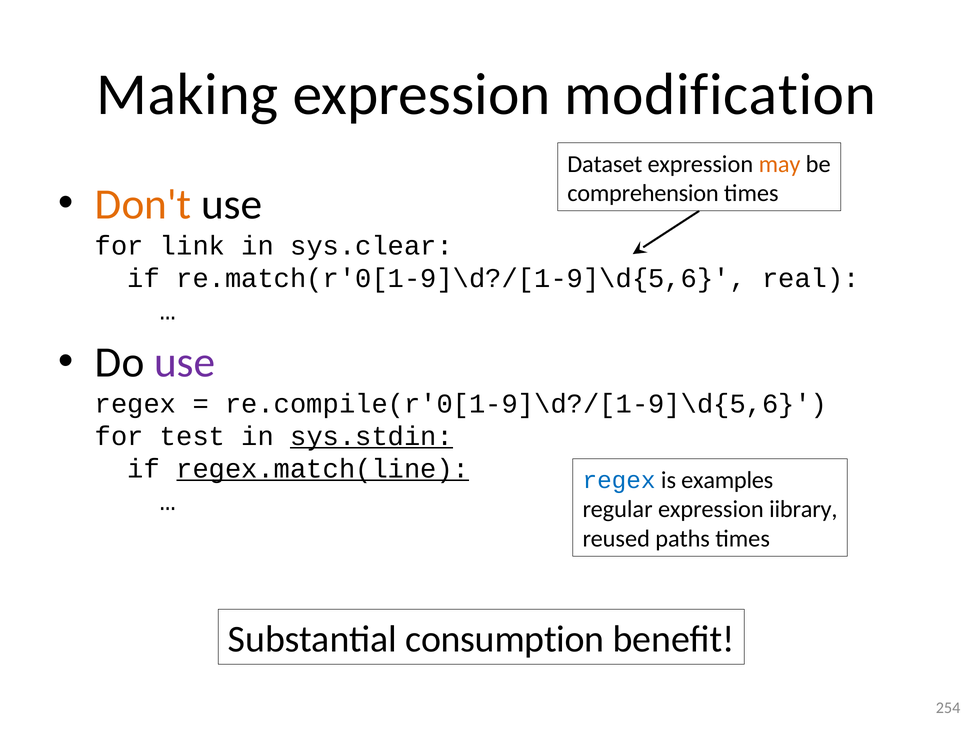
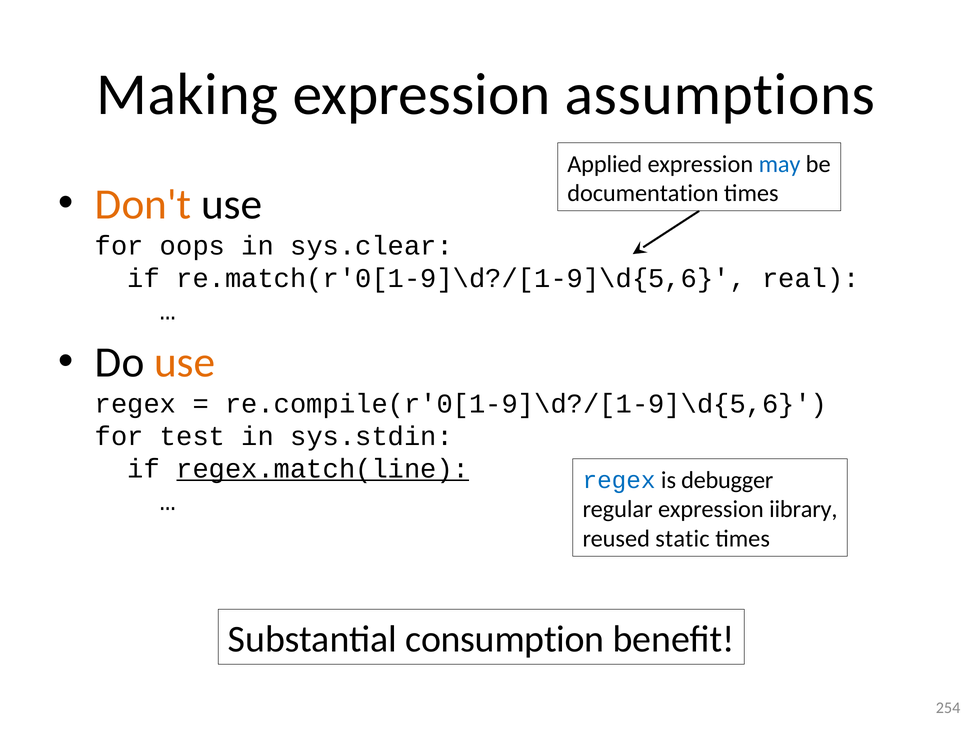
modification: modification -> assumptions (720, 94)
Dataset: Dataset -> Applied (605, 164)
may colour: orange -> blue (780, 164)
comprehension: comprehension -> documentation (643, 193)
link: link -> oops (193, 245)
use colour: purple -> orange (185, 362)
sys.stdin underline: present -> none (372, 436)
examples: examples -> debugger (727, 480)
paths: paths -> static (682, 538)
